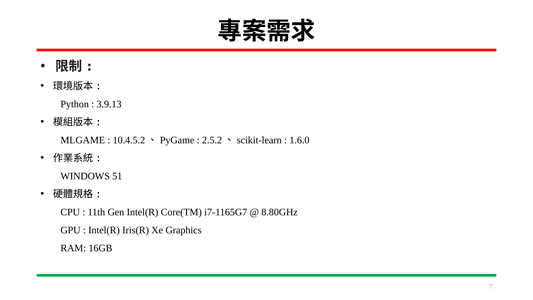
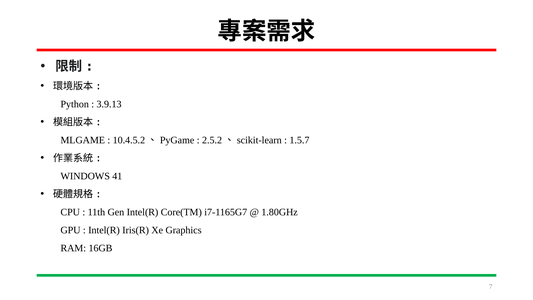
1.6.0: 1.6.0 -> 1.5.7 (299, 140)
51: 51 -> 41 (117, 176)
8.80GHz: 8.80GHz -> 1.80GHz (280, 212)
